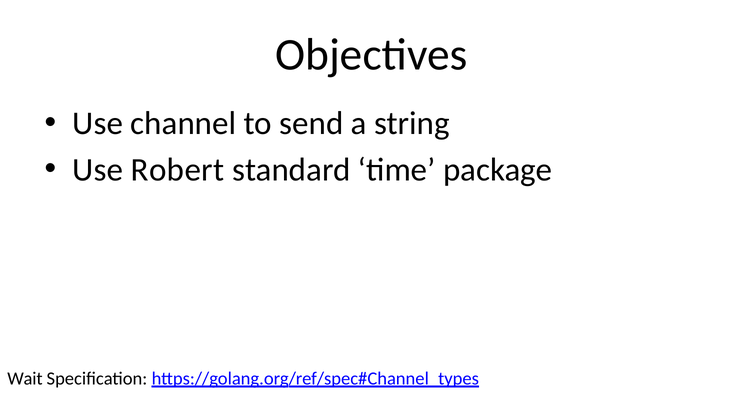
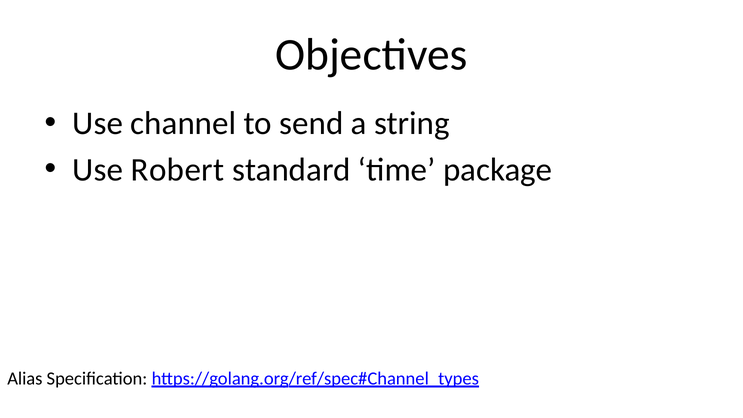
Wait: Wait -> Alias (25, 379)
